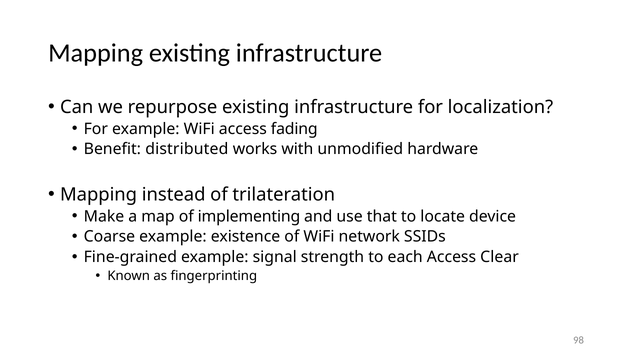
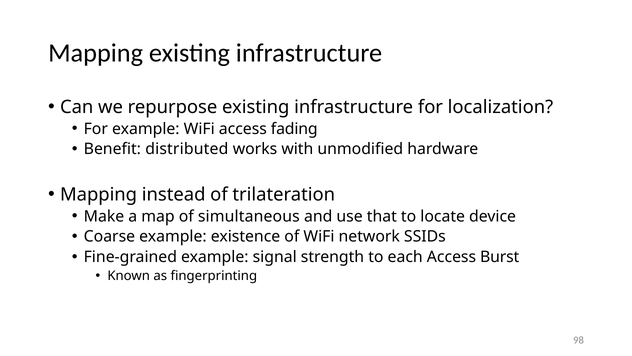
implementing: implementing -> simultaneous (249, 216)
Clear: Clear -> Burst (500, 257)
